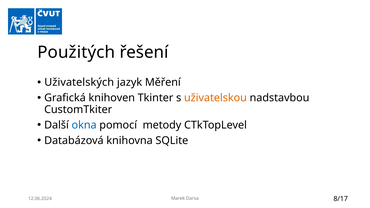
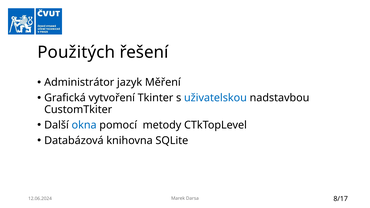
Uživatelských: Uživatelských -> Administrátor (79, 82)
knihoven: knihoven -> vytvoření (112, 98)
uživatelskou colour: orange -> blue (215, 98)
